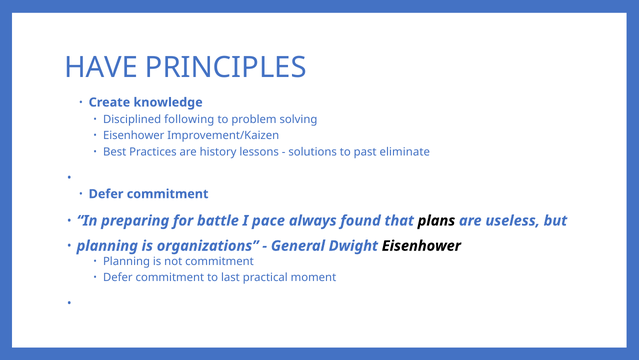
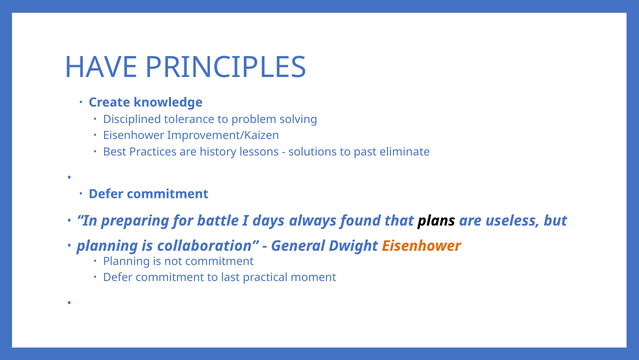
following: following -> tolerance (189, 119)
pace: pace -> days (268, 220)
organizations: organizations -> collaboration (208, 246)
Eisenhower colour: black -> orange (421, 246)
